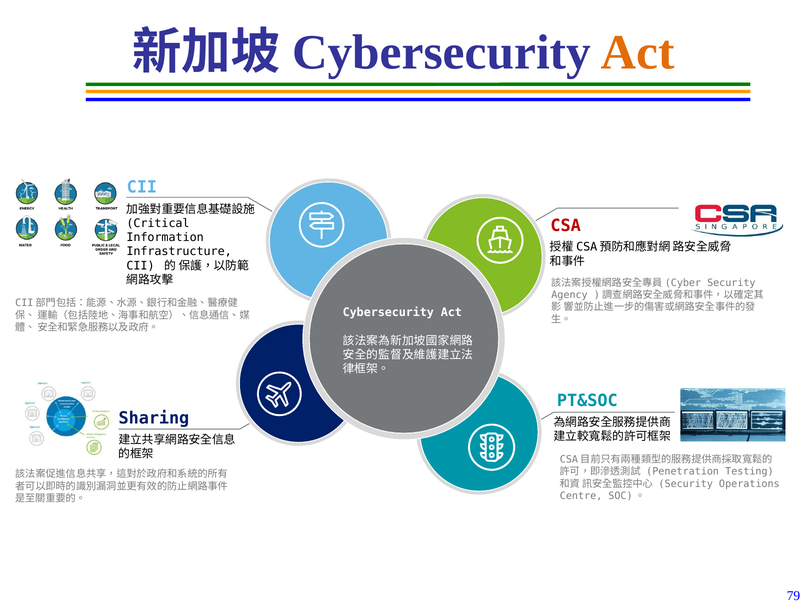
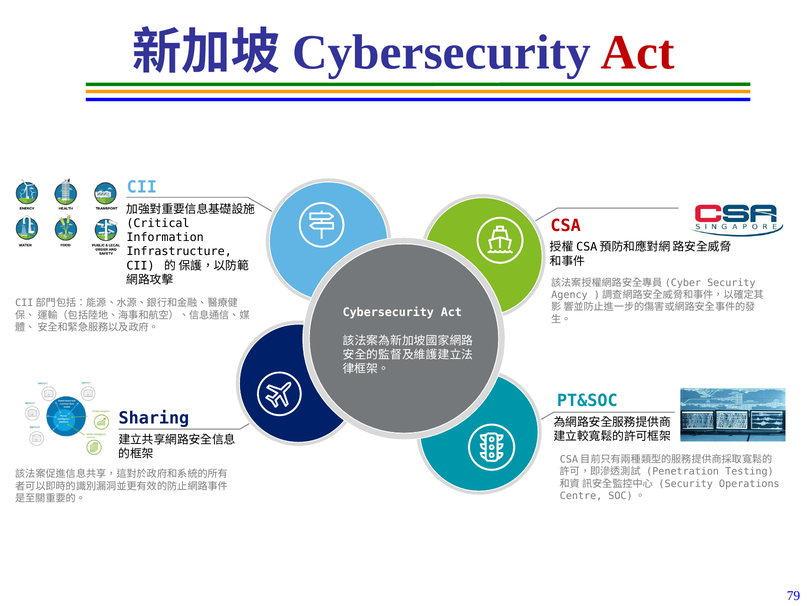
Act colour: orange -> red (638, 52)
